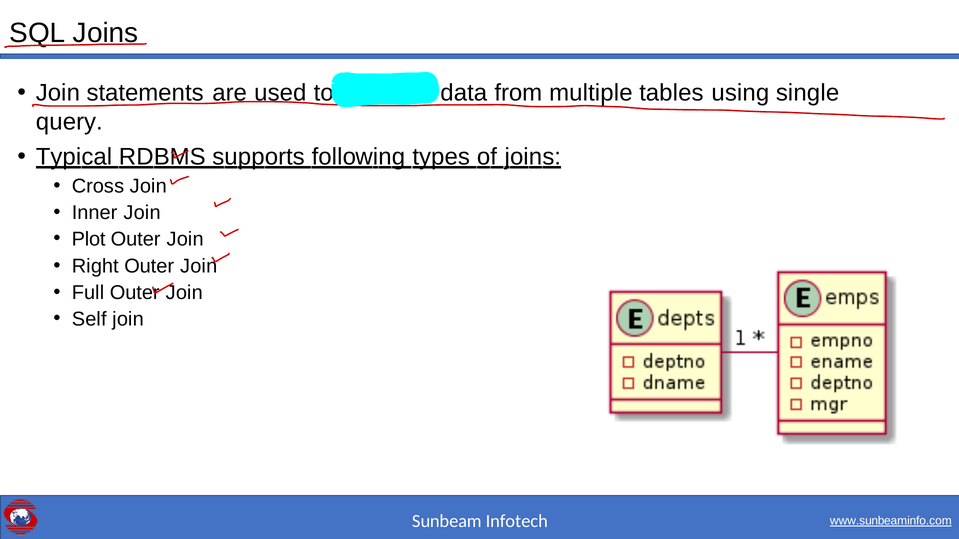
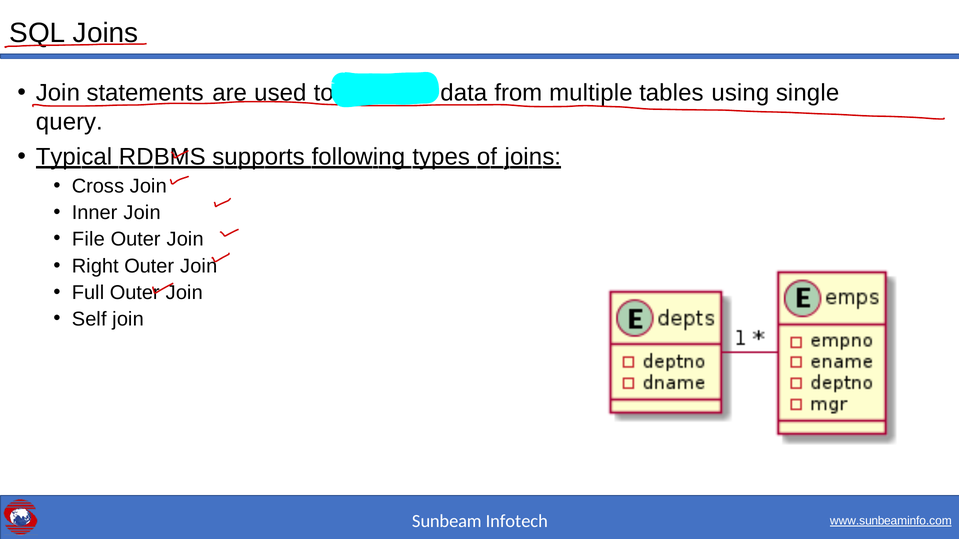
Plot: Plot -> File (88, 239)
